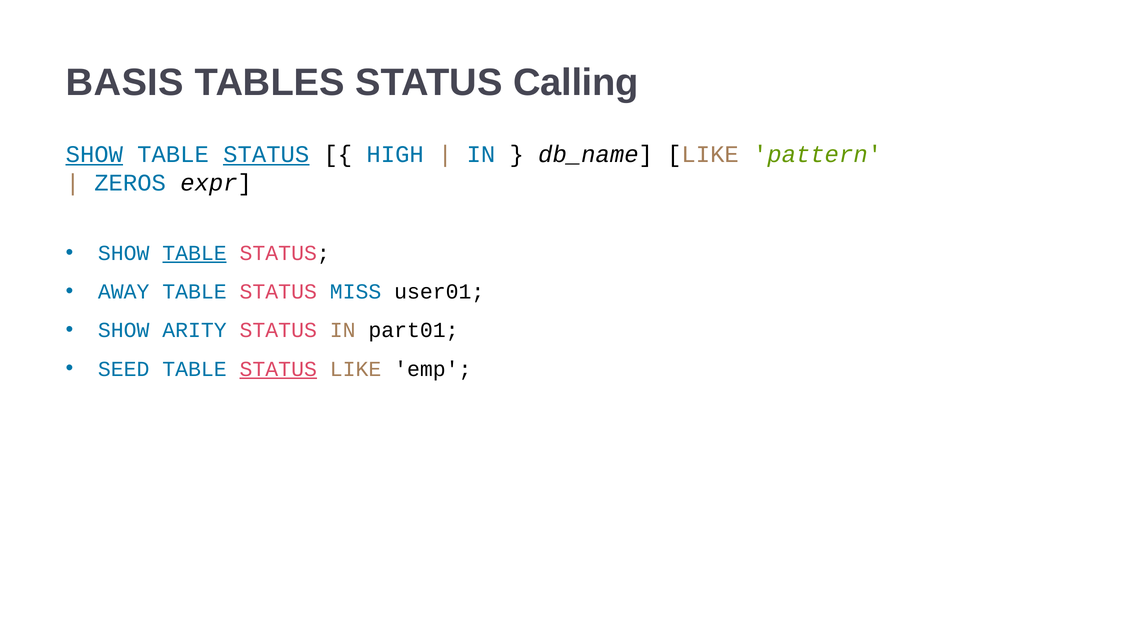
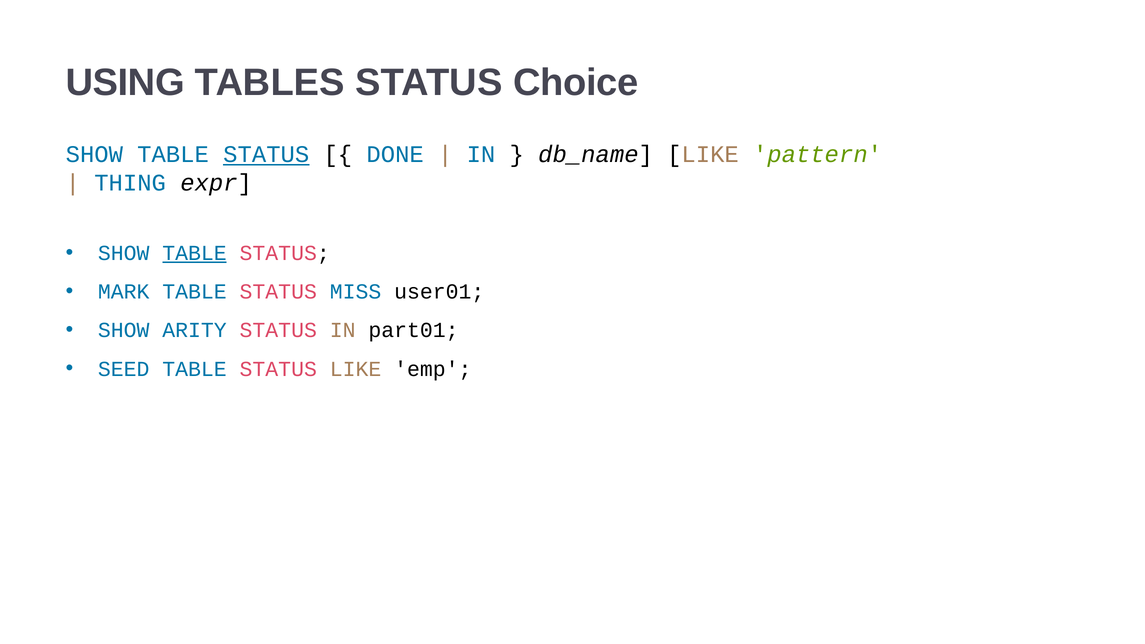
BASIS: BASIS -> USING (125, 83)
Calling: Calling -> Choice (576, 83)
SHOW underline: present -> none (94, 154)
HIGH: HIGH -> DONE (395, 154)
ZEROS: ZEROS -> THING (130, 183)
AWAY: AWAY -> MARK (124, 292)
STATUS underline: present -> none (278, 369)
